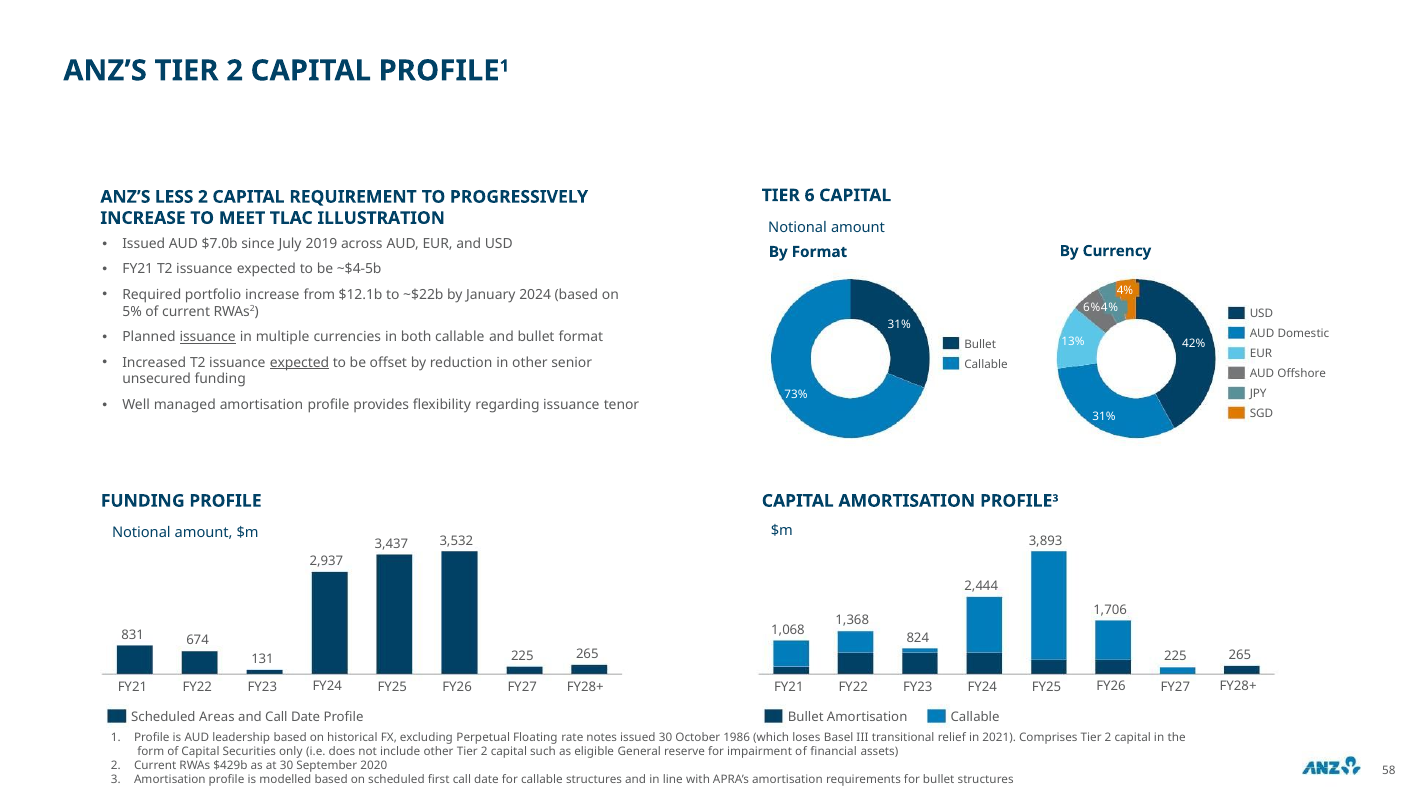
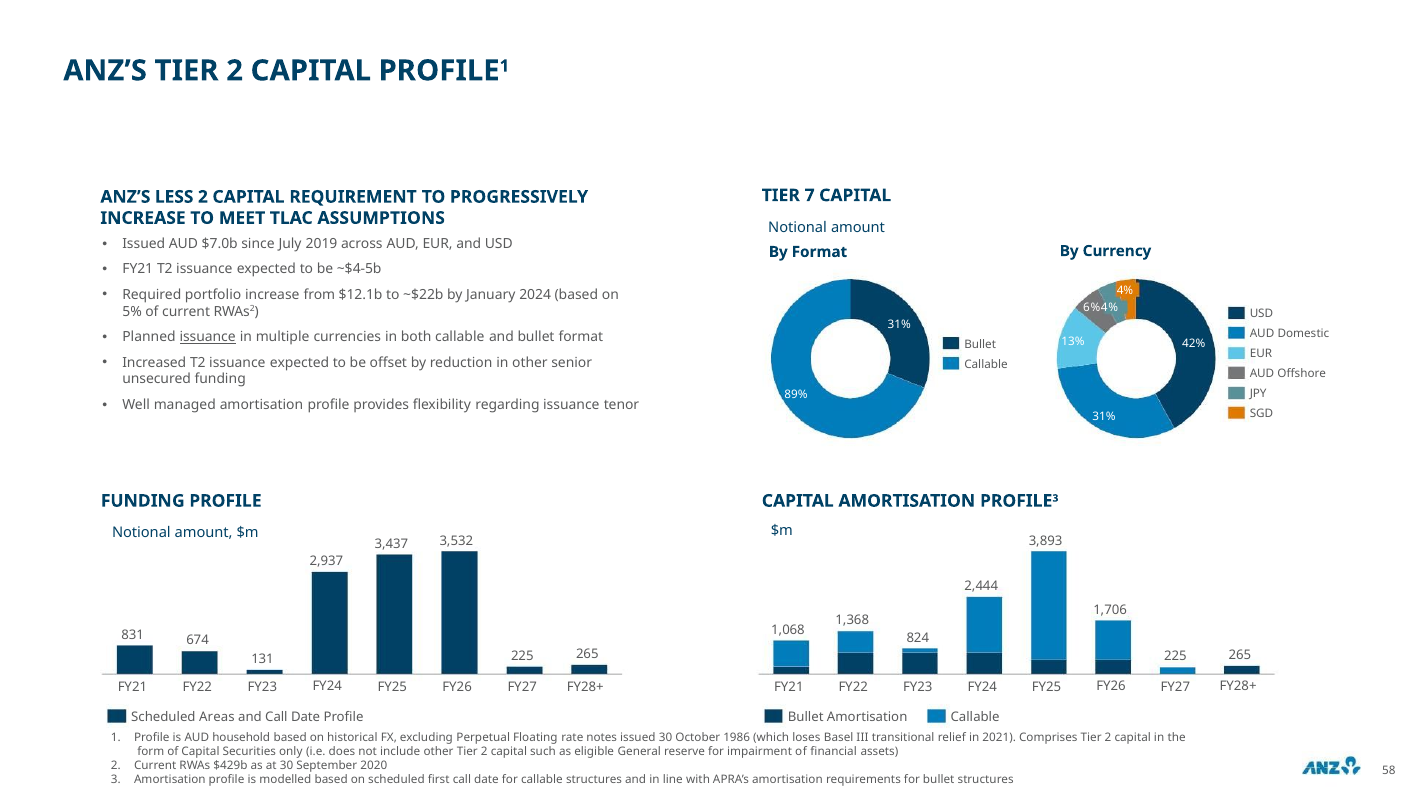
6: 6 -> 7 (810, 195)
ILLUSTRATION: ILLUSTRATION -> ASSUMPTIONS (381, 218)
expected underline: present -> none (300, 362)
73%: 73% -> 89% (796, 394)
leadership: leadership -> household (241, 737)
